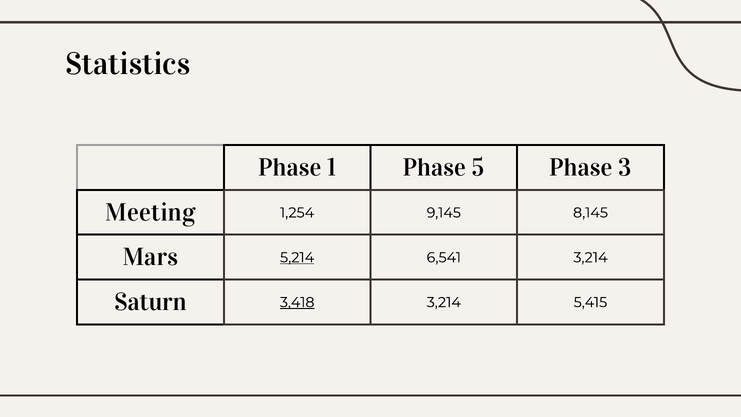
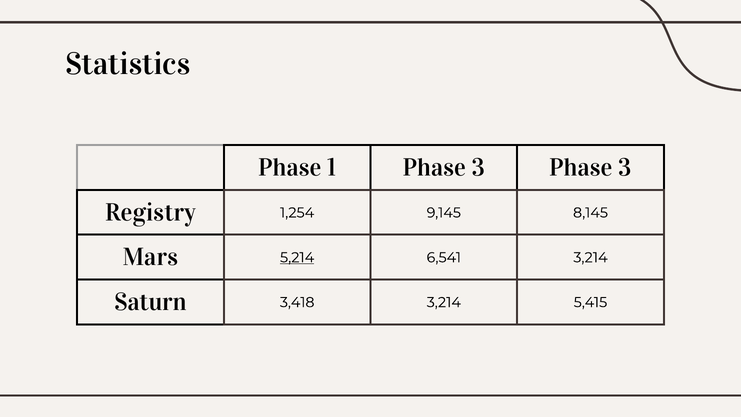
1 Phase 5: 5 -> 3 (478, 167)
Meeting: Meeting -> Registry (150, 212)
3,418 underline: present -> none (297, 302)
